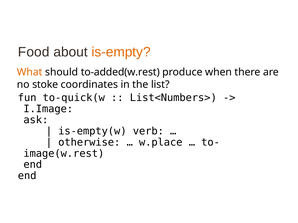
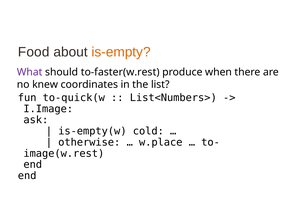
What colour: orange -> purple (30, 72)
to-added(w.rest: to-added(w.rest -> to-faster(w.rest (120, 72)
stoke: stoke -> knew (45, 85)
verb: verb -> cold (148, 131)
